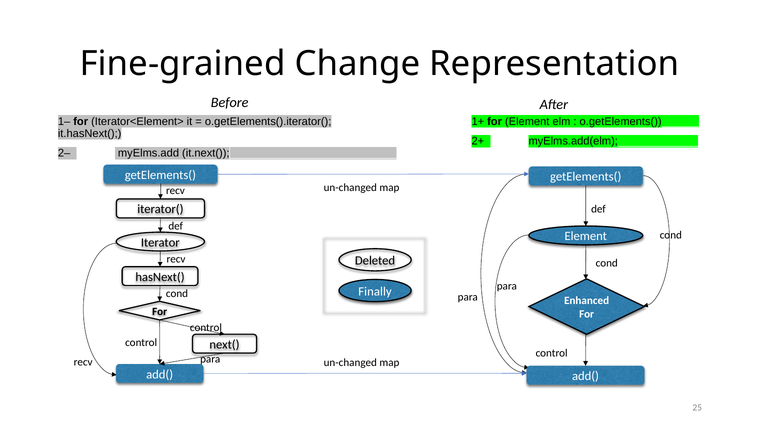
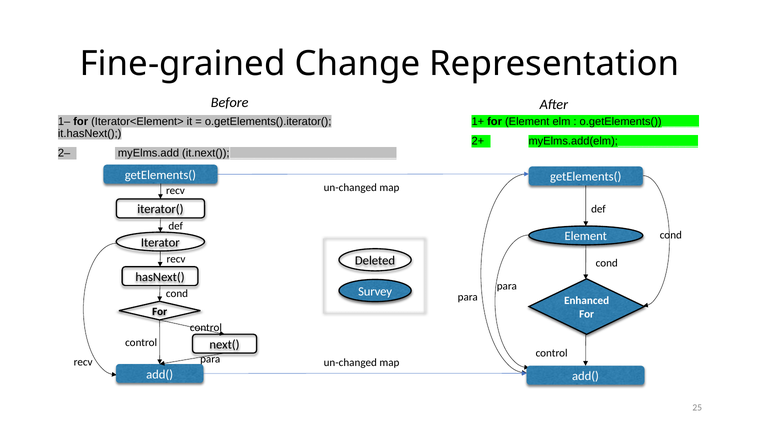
Finally: Finally -> Survey (375, 292)
